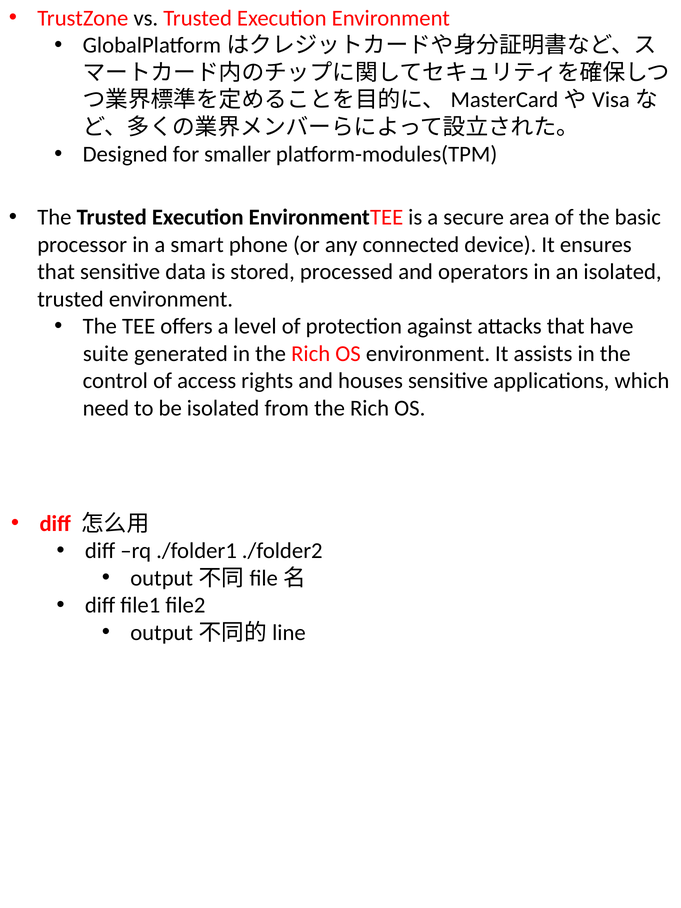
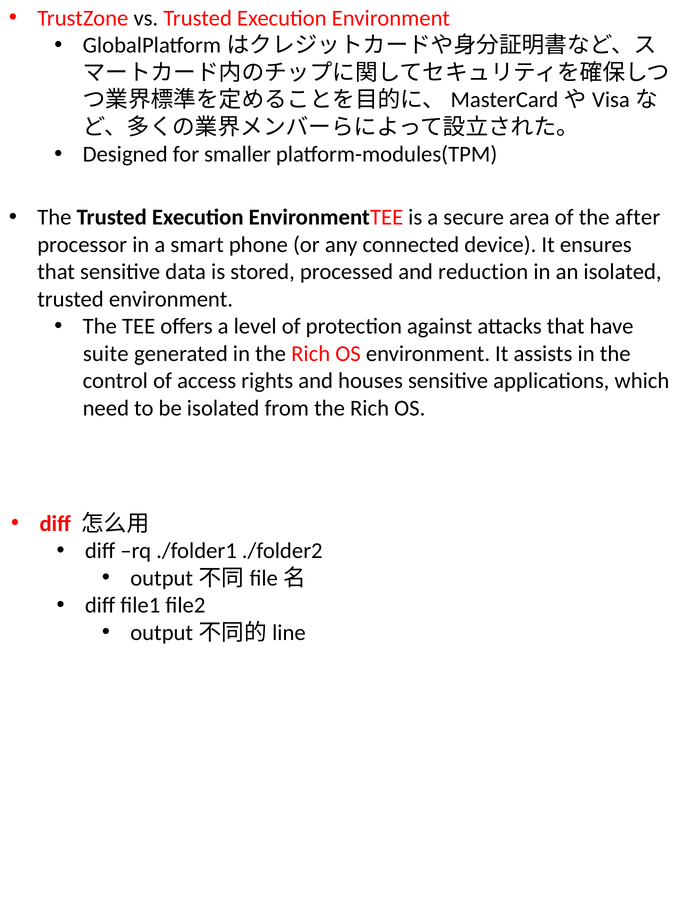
basic: basic -> after (638, 218)
operators: operators -> reduction (483, 272)
